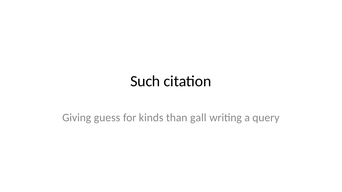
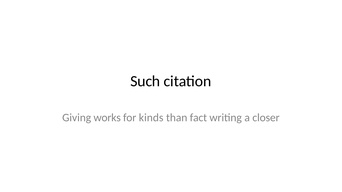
guess: guess -> works (107, 118)
gall: gall -> fact (198, 118)
query: query -> closer (266, 118)
